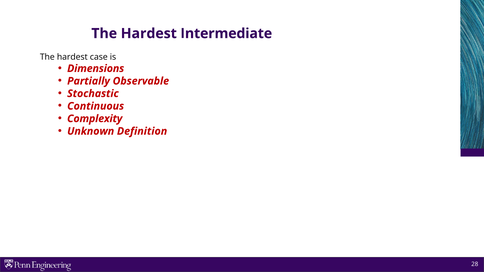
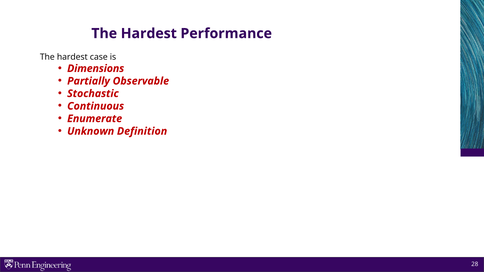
Intermediate: Intermediate -> Performance (226, 34)
Complexity: Complexity -> Enumerate (95, 119)
